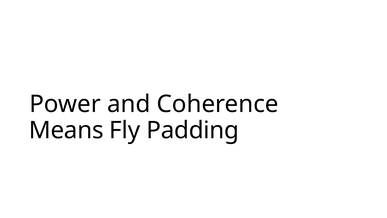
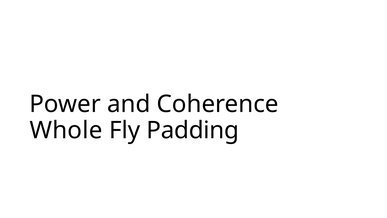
Means: Means -> Whole (66, 130)
